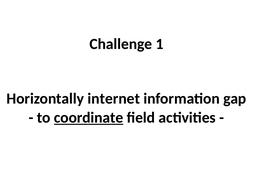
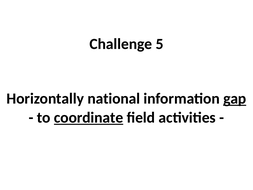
1: 1 -> 5 (160, 44)
internet: internet -> national (114, 99)
gap underline: none -> present (235, 99)
